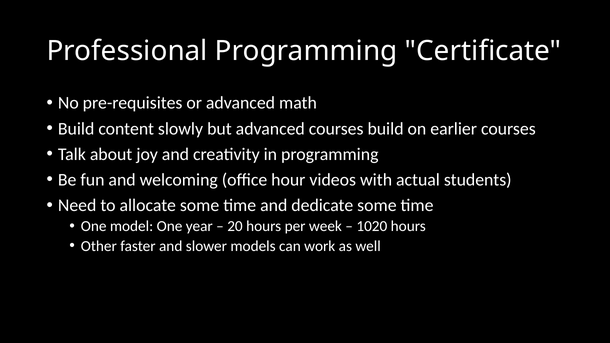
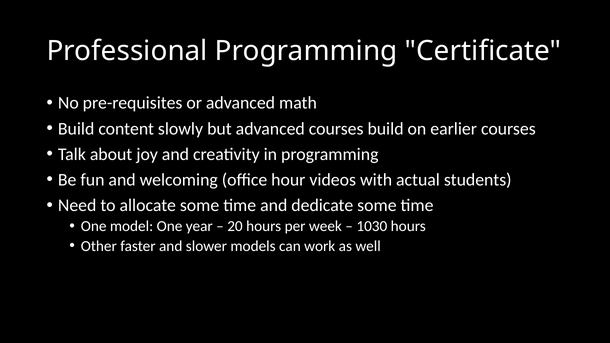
1020: 1020 -> 1030 (372, 226)
